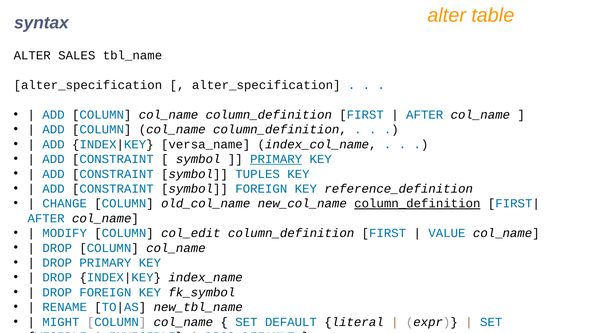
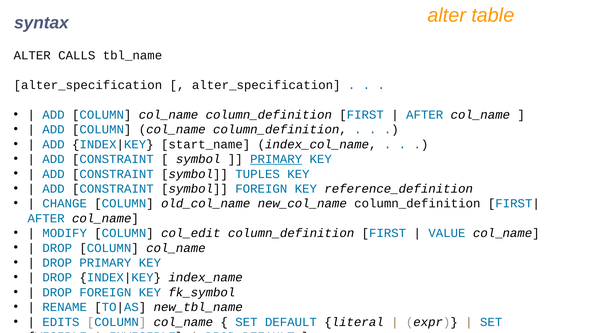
SALES: SALES -> CALLS (77, 56)
versa_name: versa_name -> start_name (206, 145)
column_definition underline: present -> none (417, 204)
MIGHT: MIGHT -> EDITS (61, 323)
